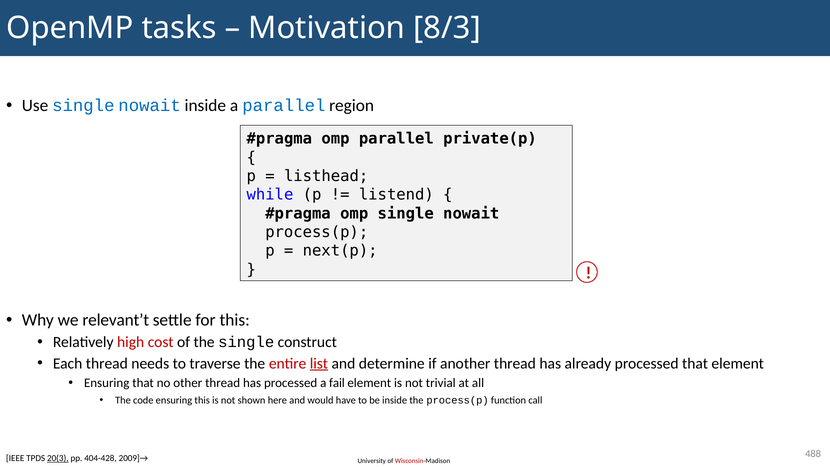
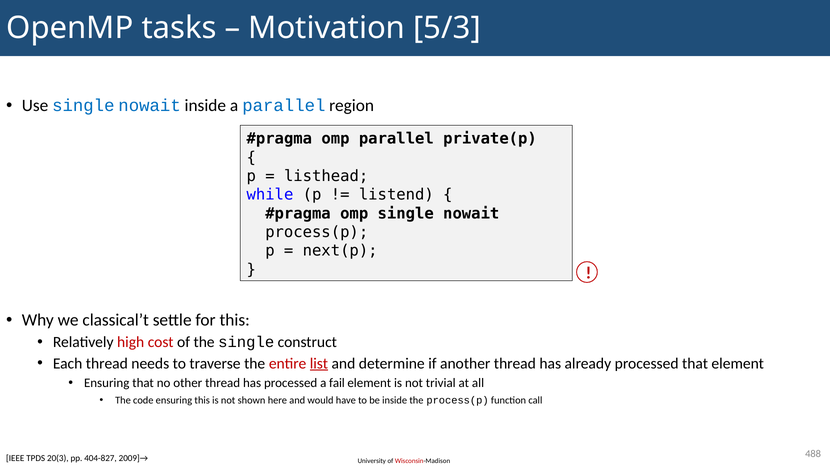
8/3: 8/3 -> 5/3 (447, 28)
relevant’t: relevant’t -> classical’t (116, 320)
20(3 underline: present -> none (58, 458)
404-428: 404-428 -> 404-827 (100, 458)
